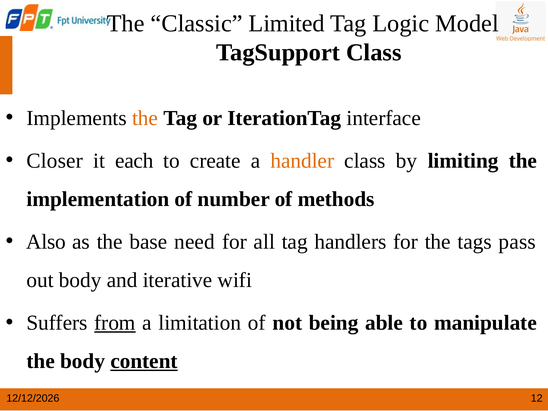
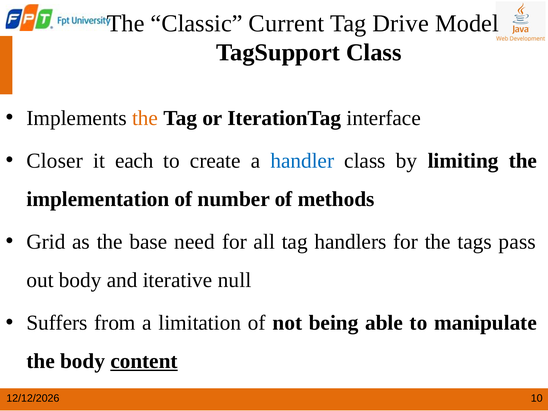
Limited: Limited -> Current (286, 23)
Logic: Logic -> Drive (401, 23)
handler colour: orange -> blue (302, 161)
Also: Also -> Grid (46, 242)
wifi: wifi -> null (235, 280)
from underline: present -> none (115, 323)
12: 12 -> 10 (537, 398)
